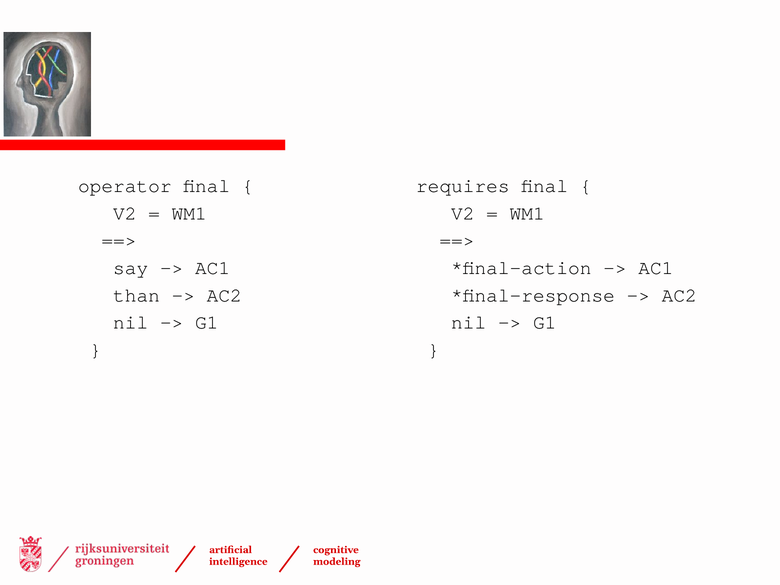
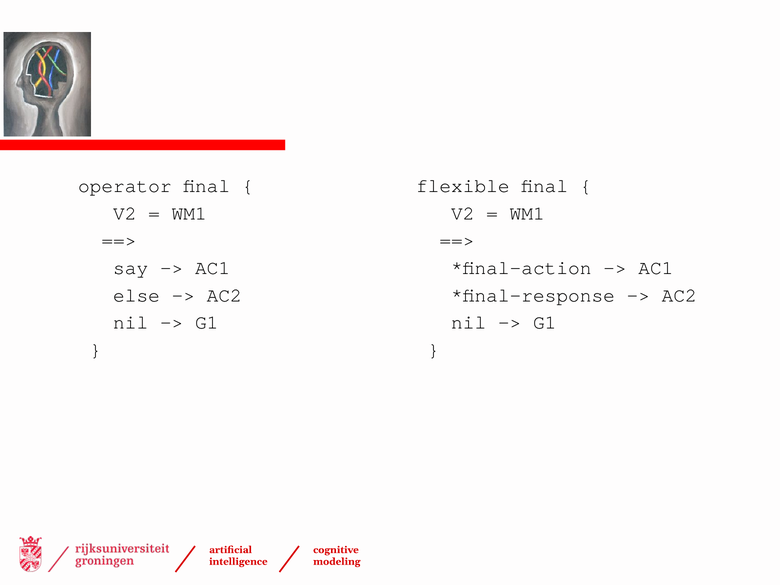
requires: requires -> flexible (463, 186)
than: than -> else (136, 295)
